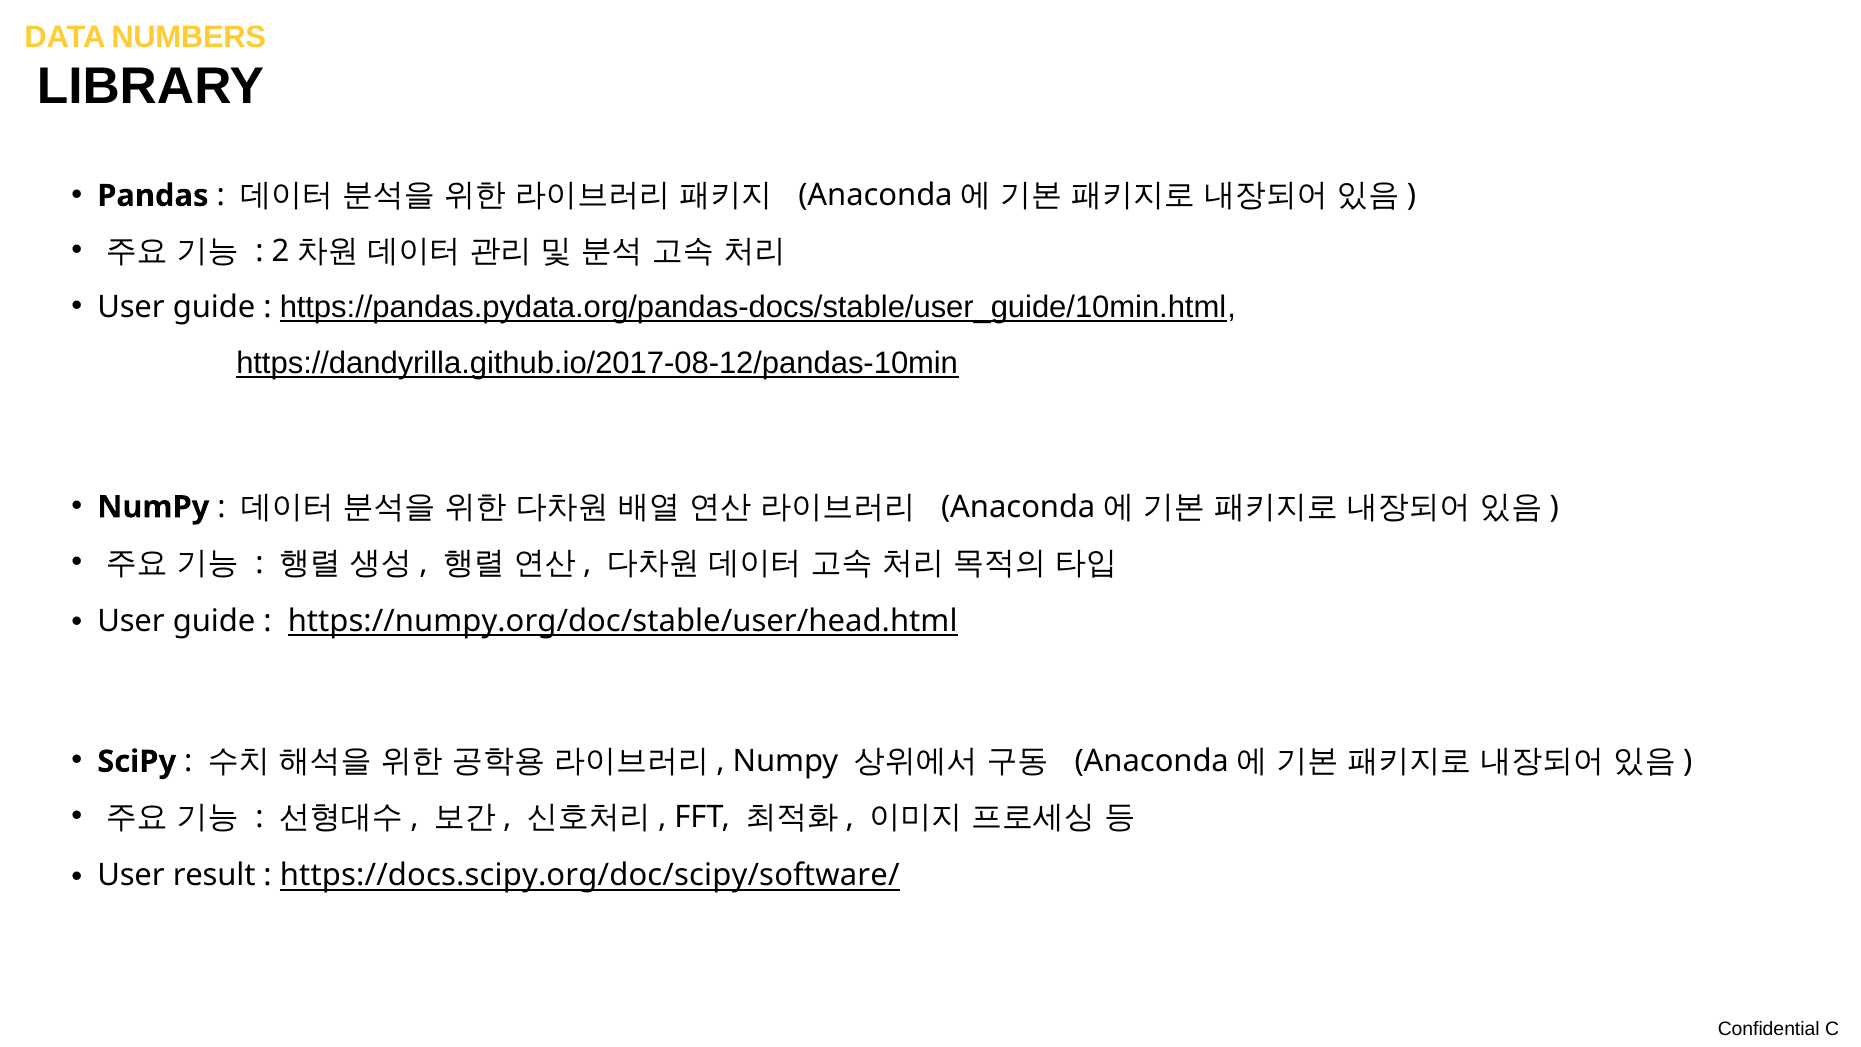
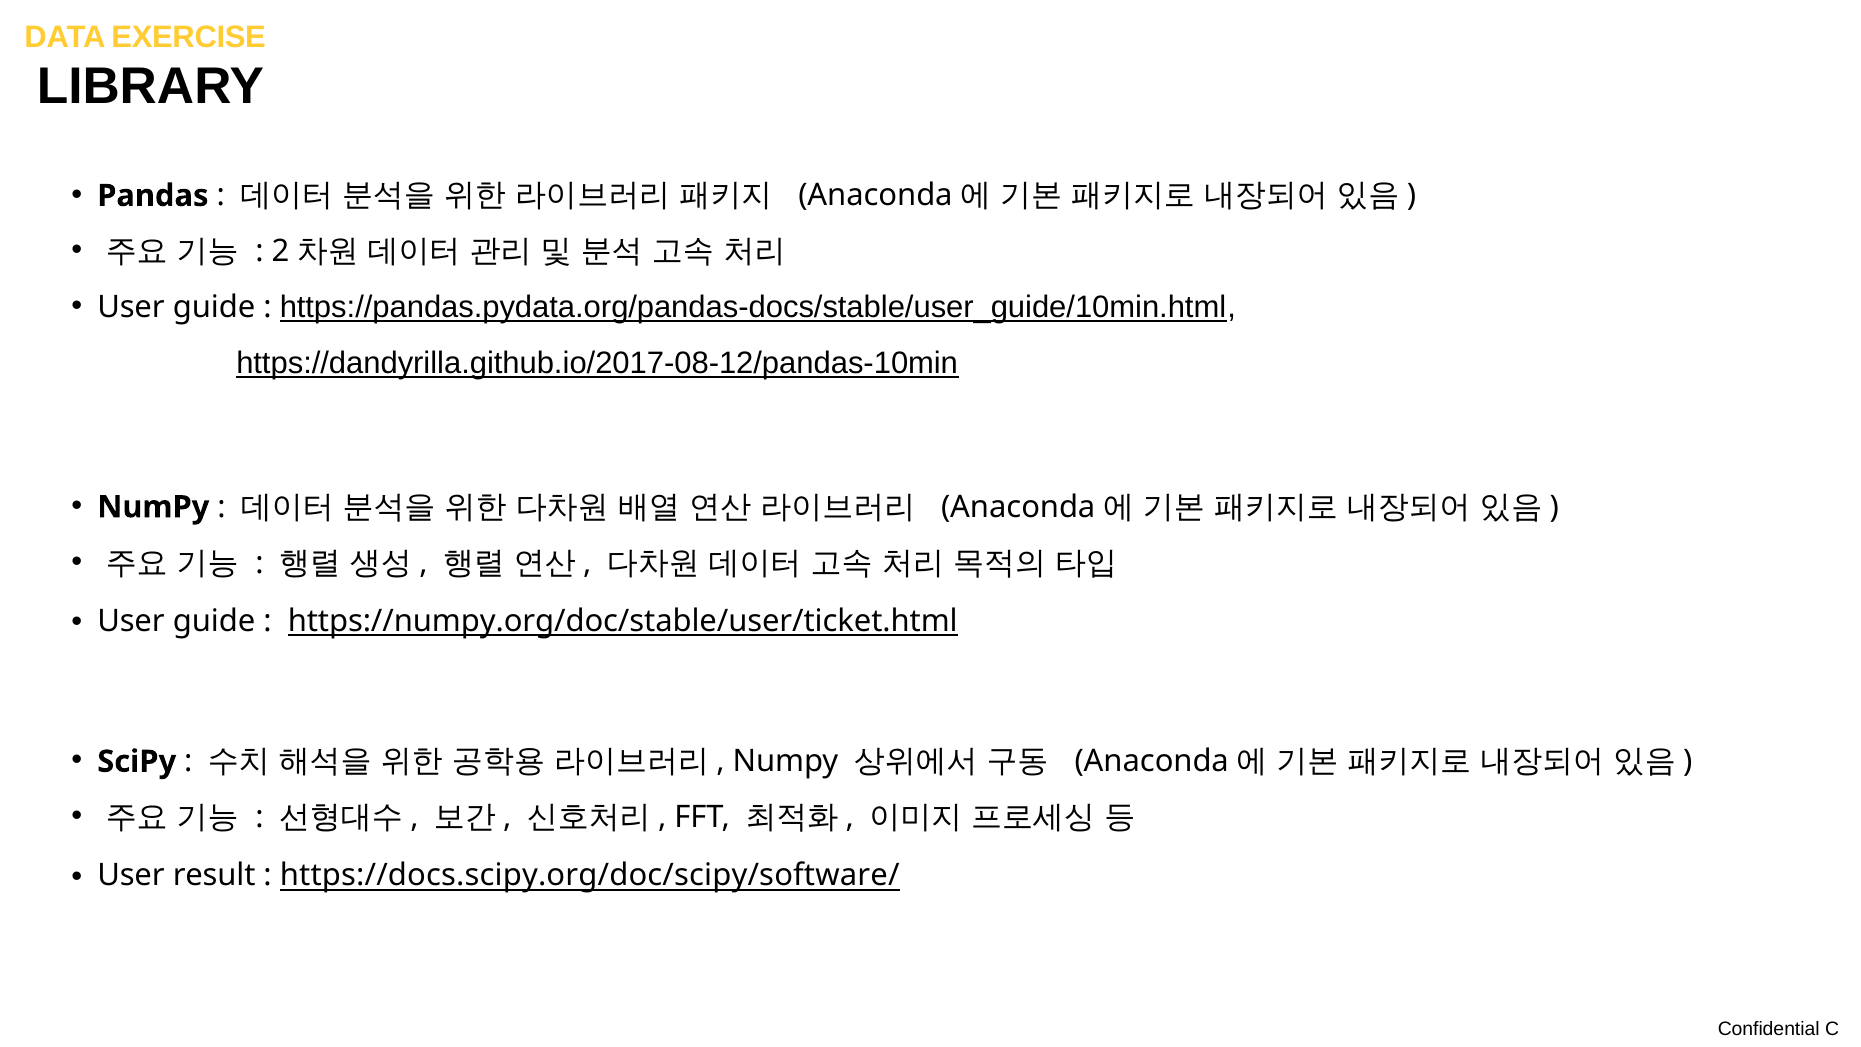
NUMBERS: NUMBERS -> EXERCISE (189, 37)
https://numpy.org/doc/stable/user/head.html: https://numpy.org/doc/stable/user/head.html -> https://numpy.org/doc/stable/user/ticket.html (623, 621)
